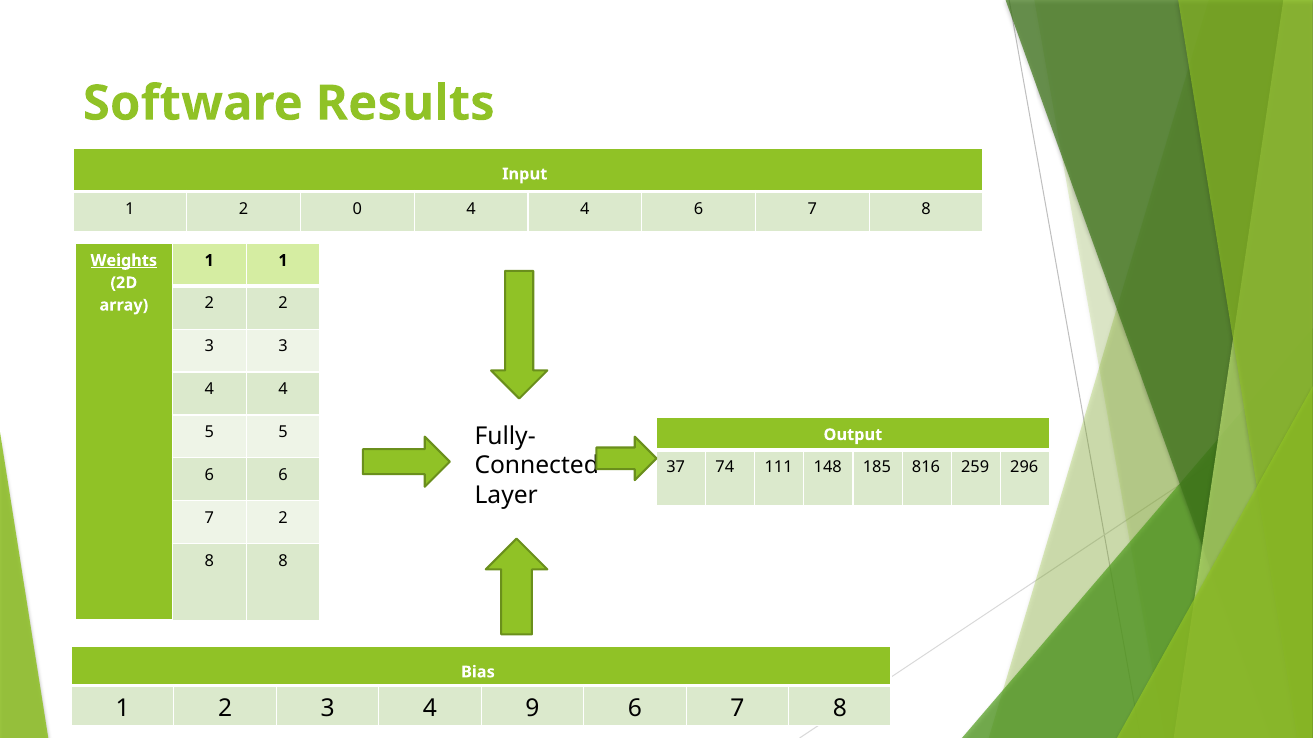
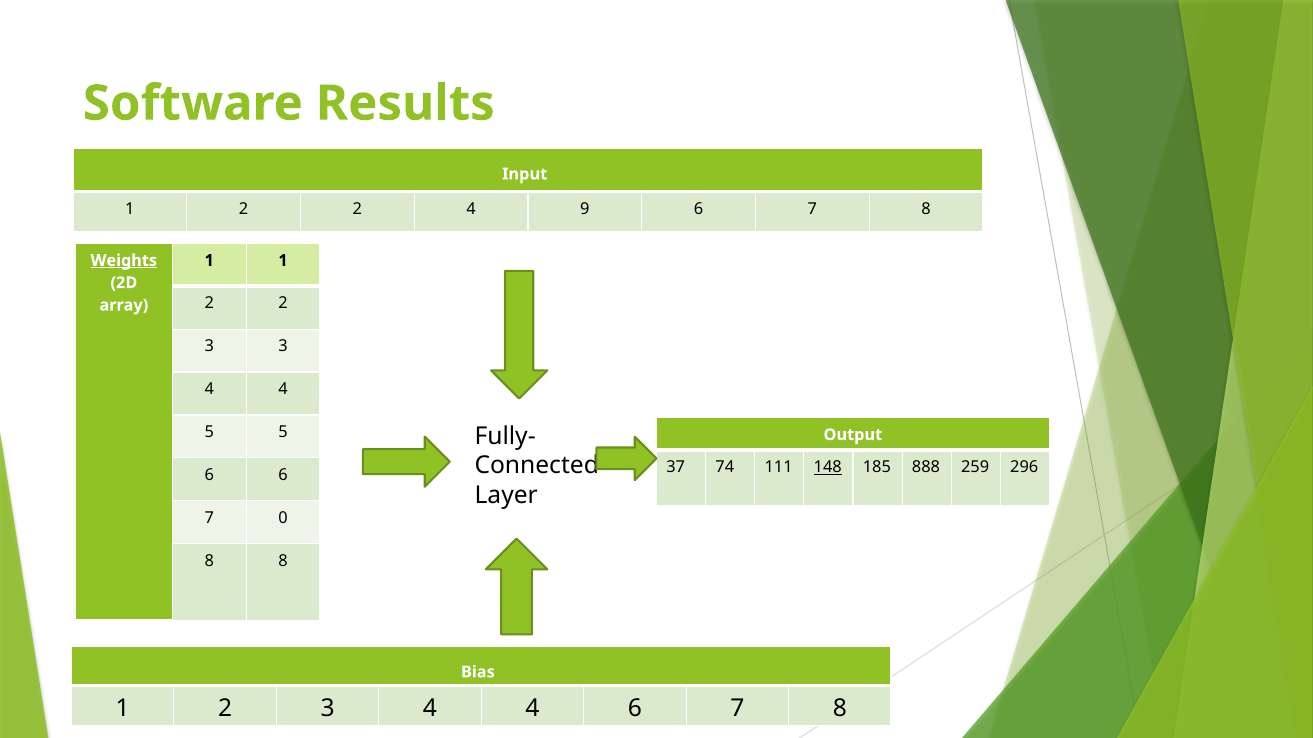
0: 0 -> 2 (357, 209)
4: 4 -> 9 (585, 209)
148 underline: none -> present (828, 467)
816: 816 -> 888 (926, 467)
7 2: 2 -> 0 (283, 518)
2 3 4 9: 9 -> 4 (532, 709)
